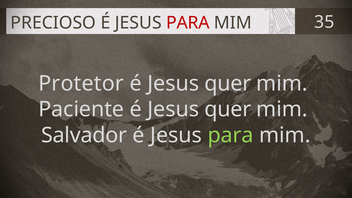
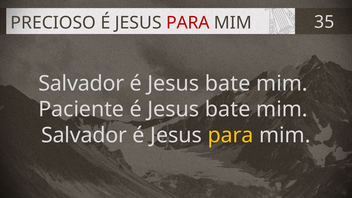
Protetor: Protetor -> Salvador (81, 84)
quer: quer -> bate (228, 84)
quer: quer -> bate (228, 109)
para colour: light green -> yellow (231, 135)
